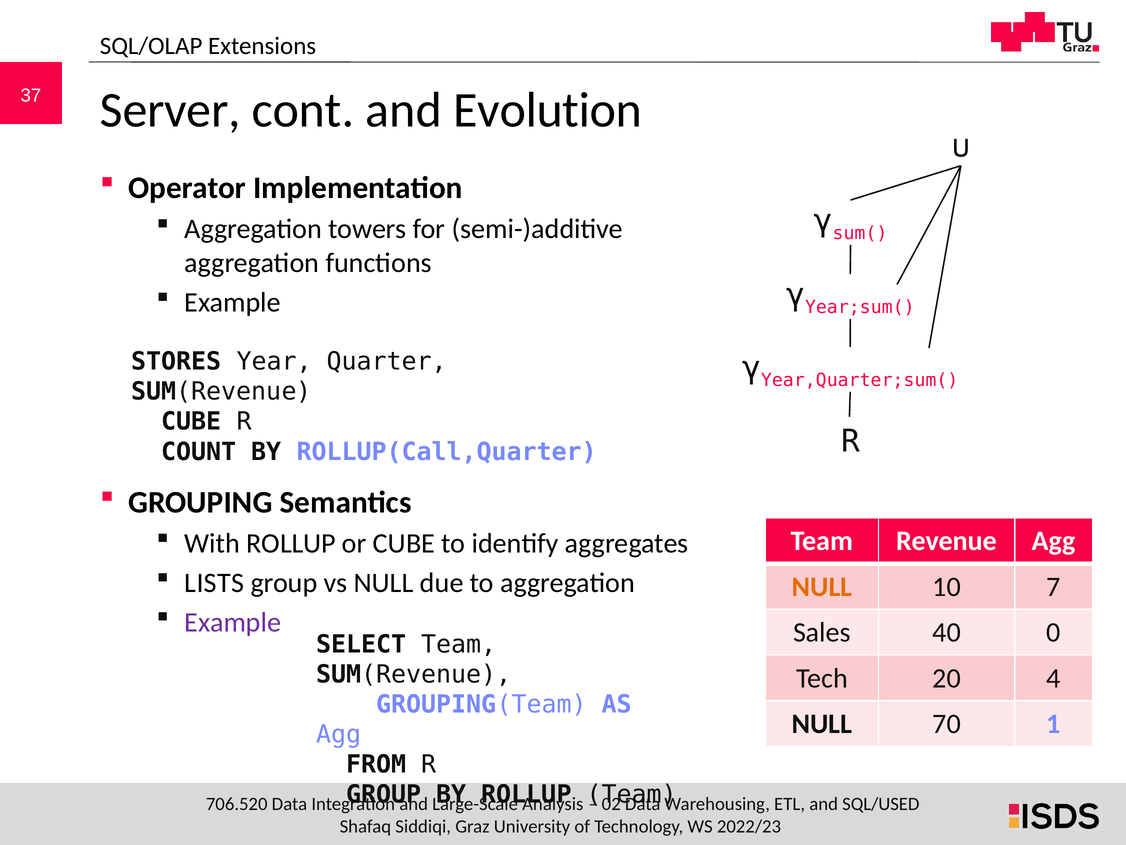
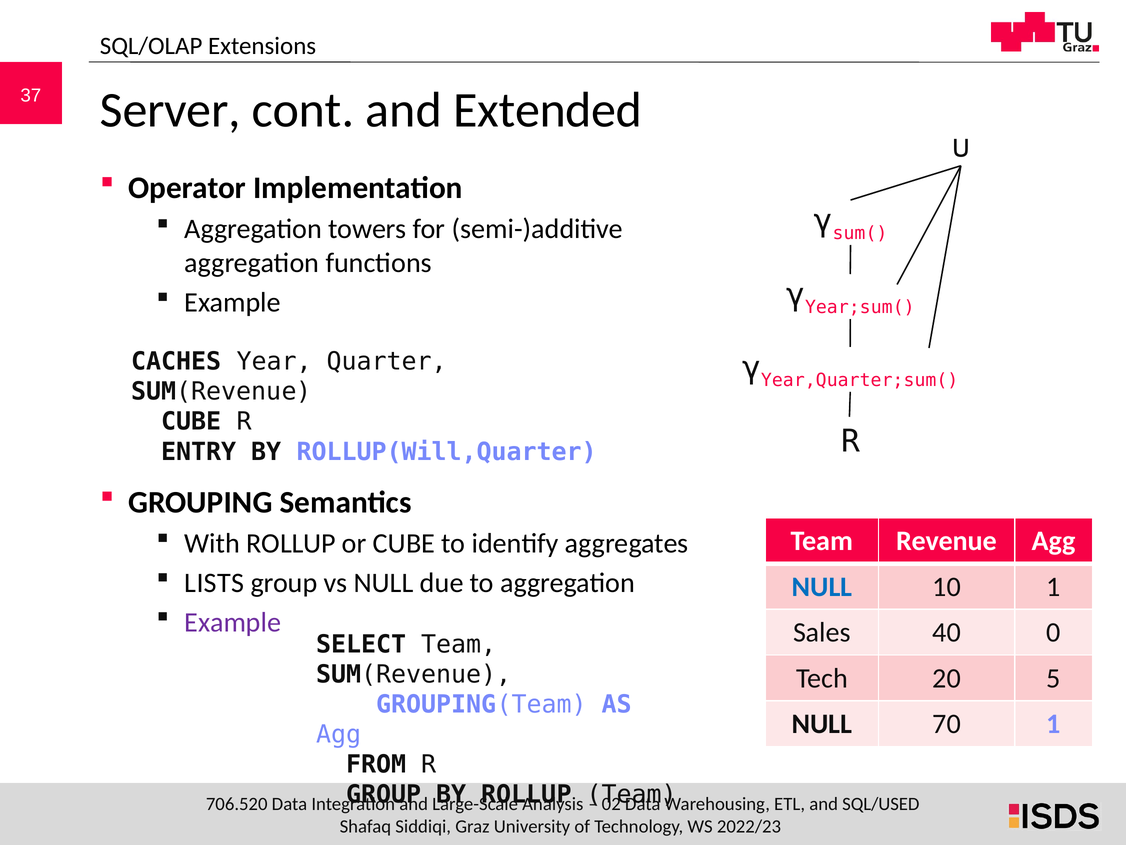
Evolution: Evolution -> Extended (548, 110)
STORES: STORES -> CACHES (176, 361)
COUNT: COUNT -> ENTRY (199, 452)
ROLLUP(Call,Quarter: ROLLUP(Call,Quarter -> ROLLUP(Will,Quarter (447, 452)
NULL colour: orange -> blue (822, 587)
10 7: 7 -> 1 (1054, 587)
4: 4 -> 5 (1054, 678)
